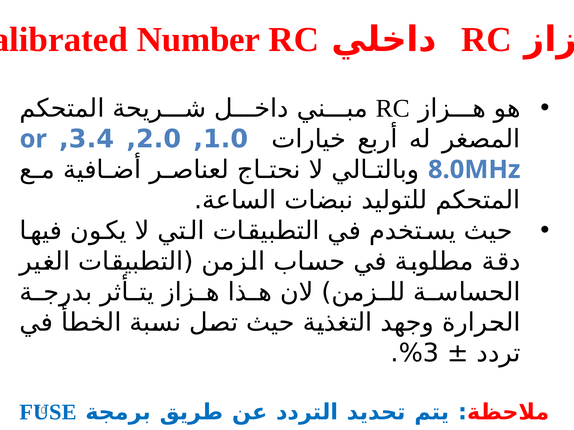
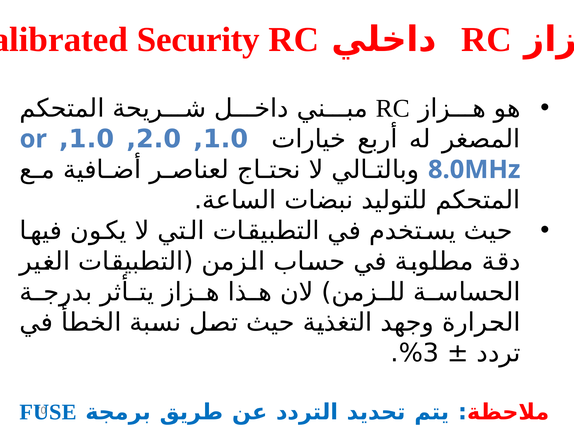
Number: Number -> Security (198, 40)
3.4: 3.4 -> 1.0 (92, 139)
